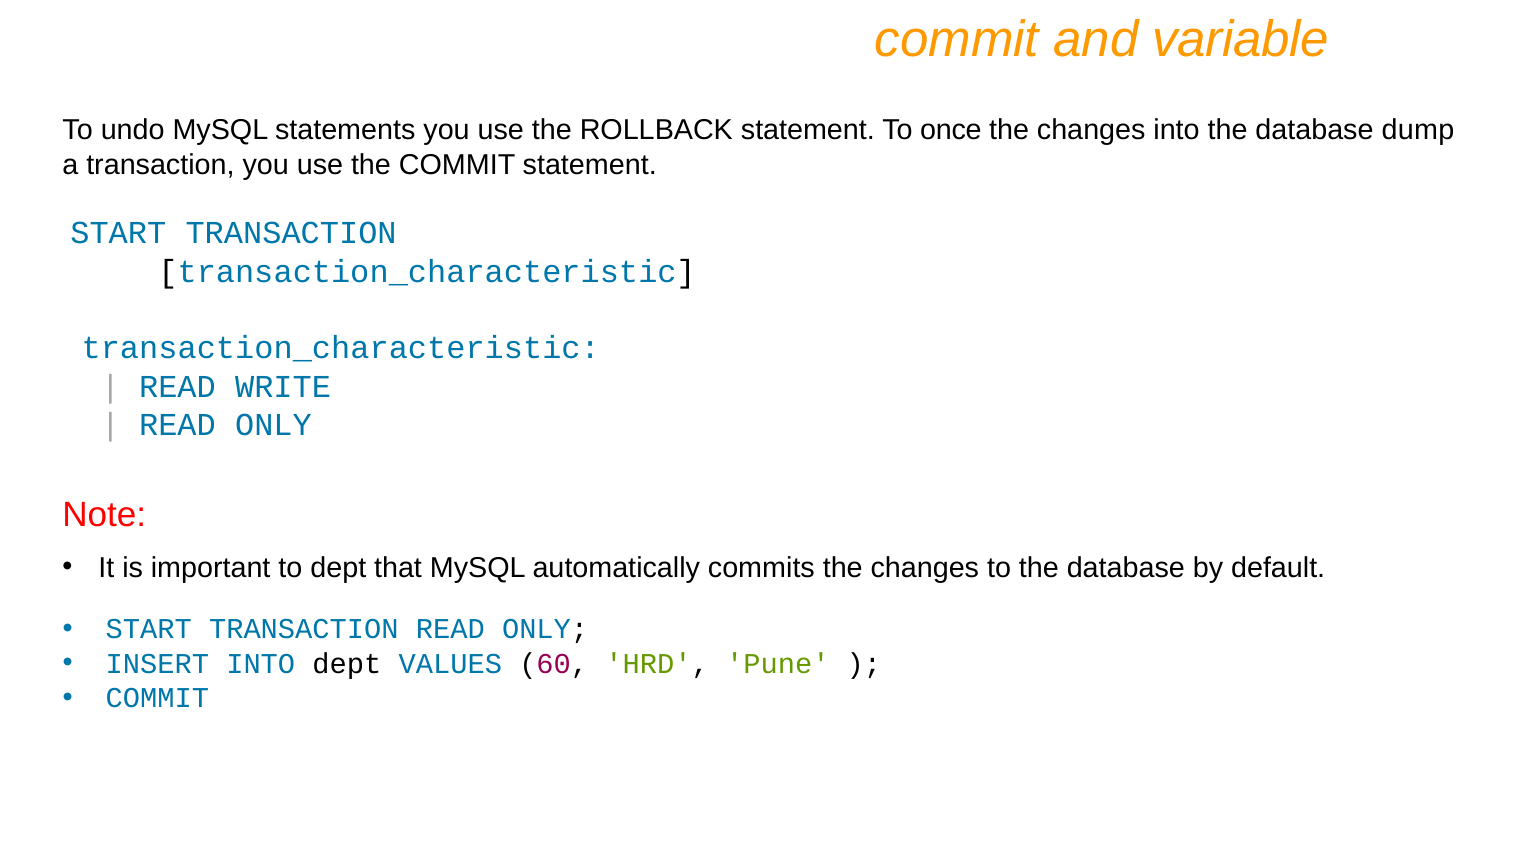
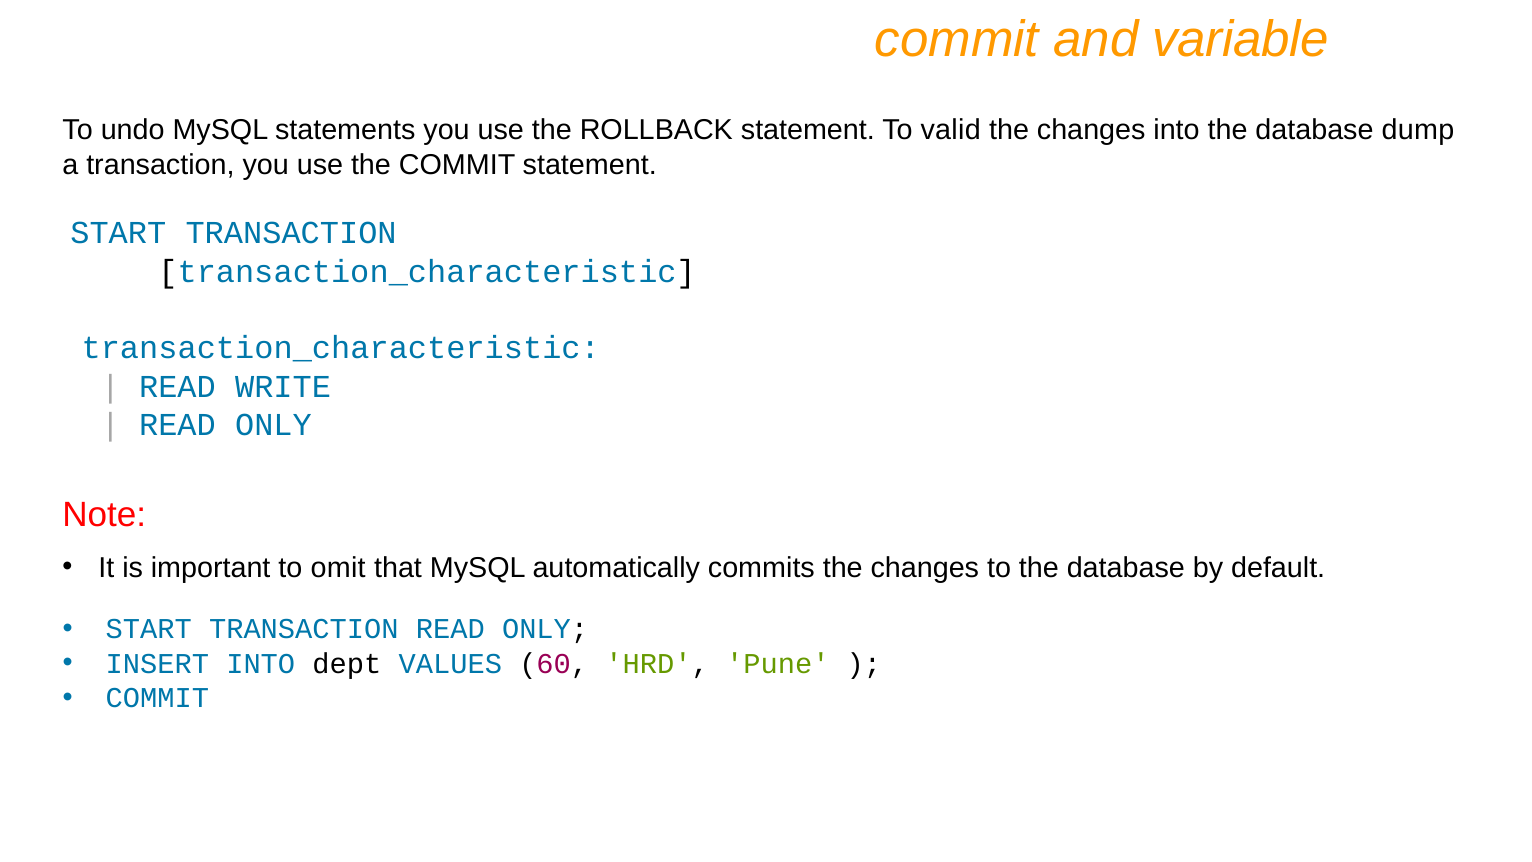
once: once -> valid (951, 130)
to dept: dept -> omit (338, 567)
